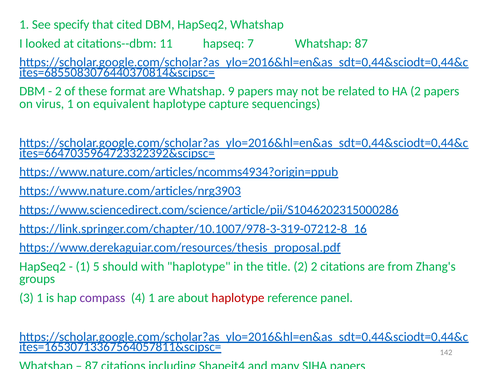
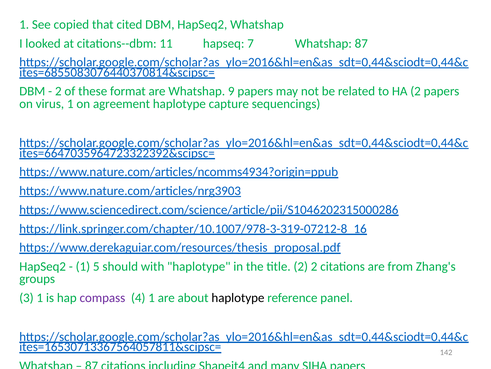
specify: specify -> copied (71, 25)
equivalent: equivalent -> agreement (122, 104)
haplotype colour: red -> black (238, 297)
